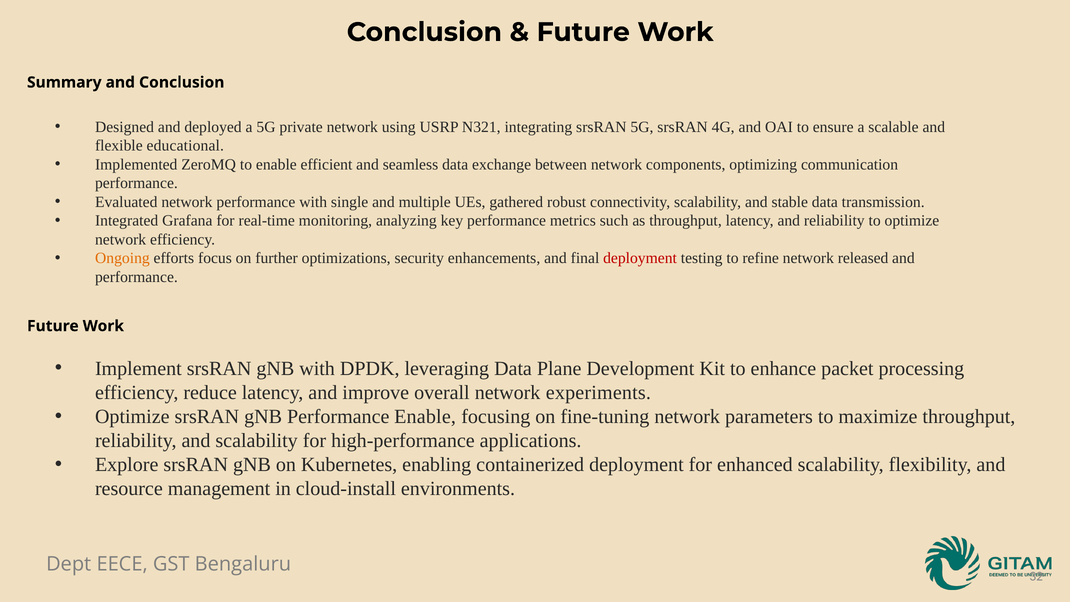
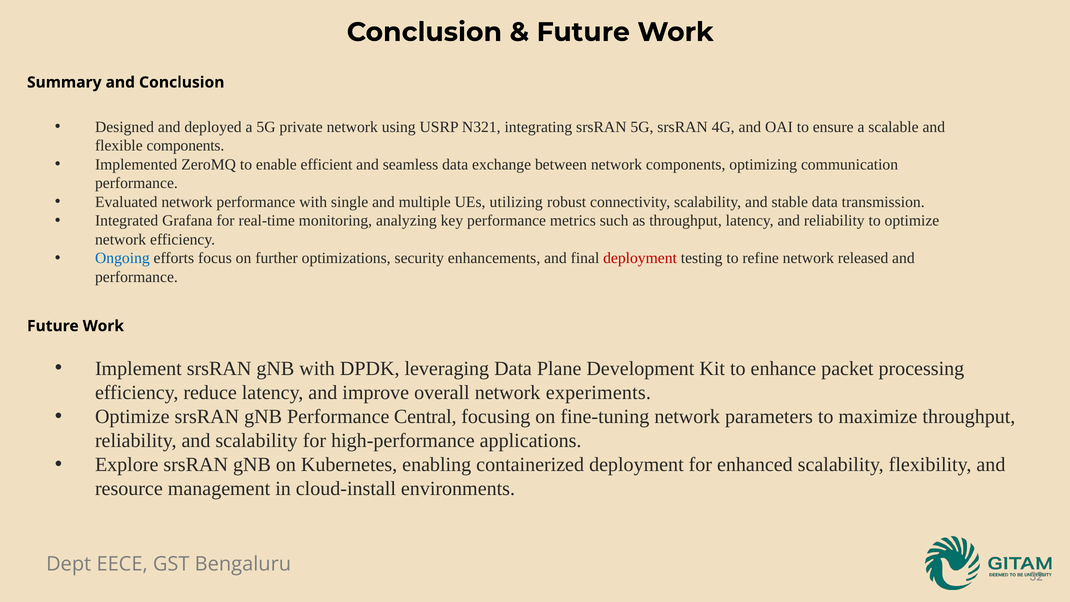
flexible educational: educational -> components (185, 146)
gathered: gathered -> utilizing (516, 202)
Ongoing colour: orange -> blue (122, 258)
Performance Enable: Enable -> Central (425, 417)
